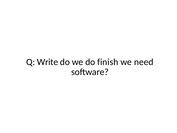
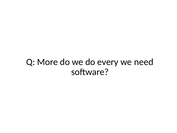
Write: Write -> More (48, 62)
finish: finish -> every (108, 62)
